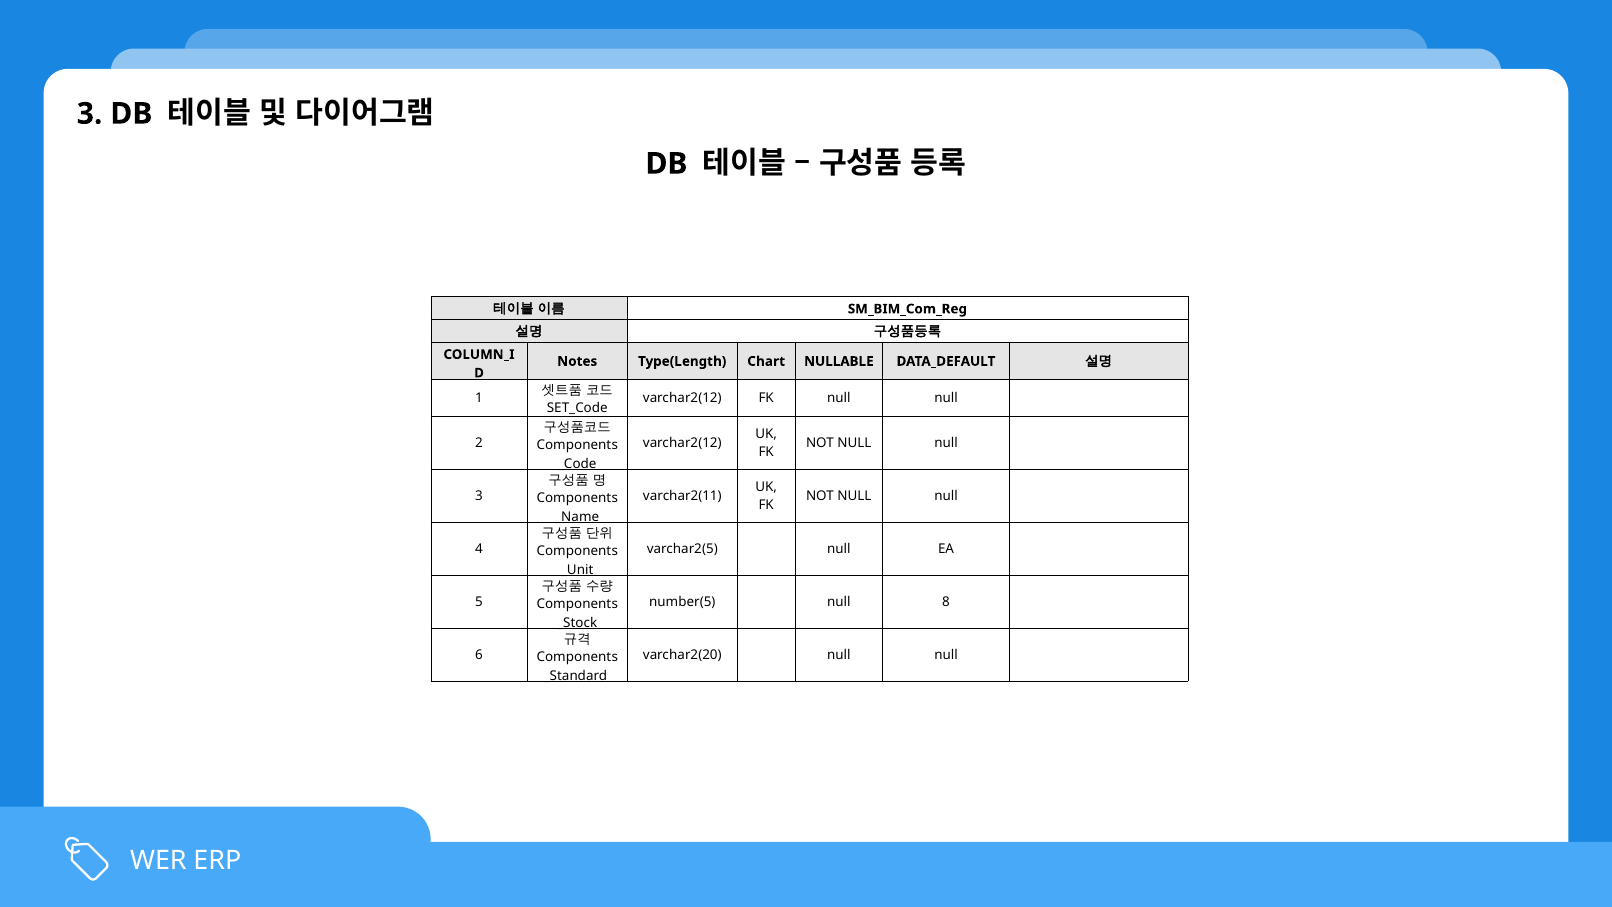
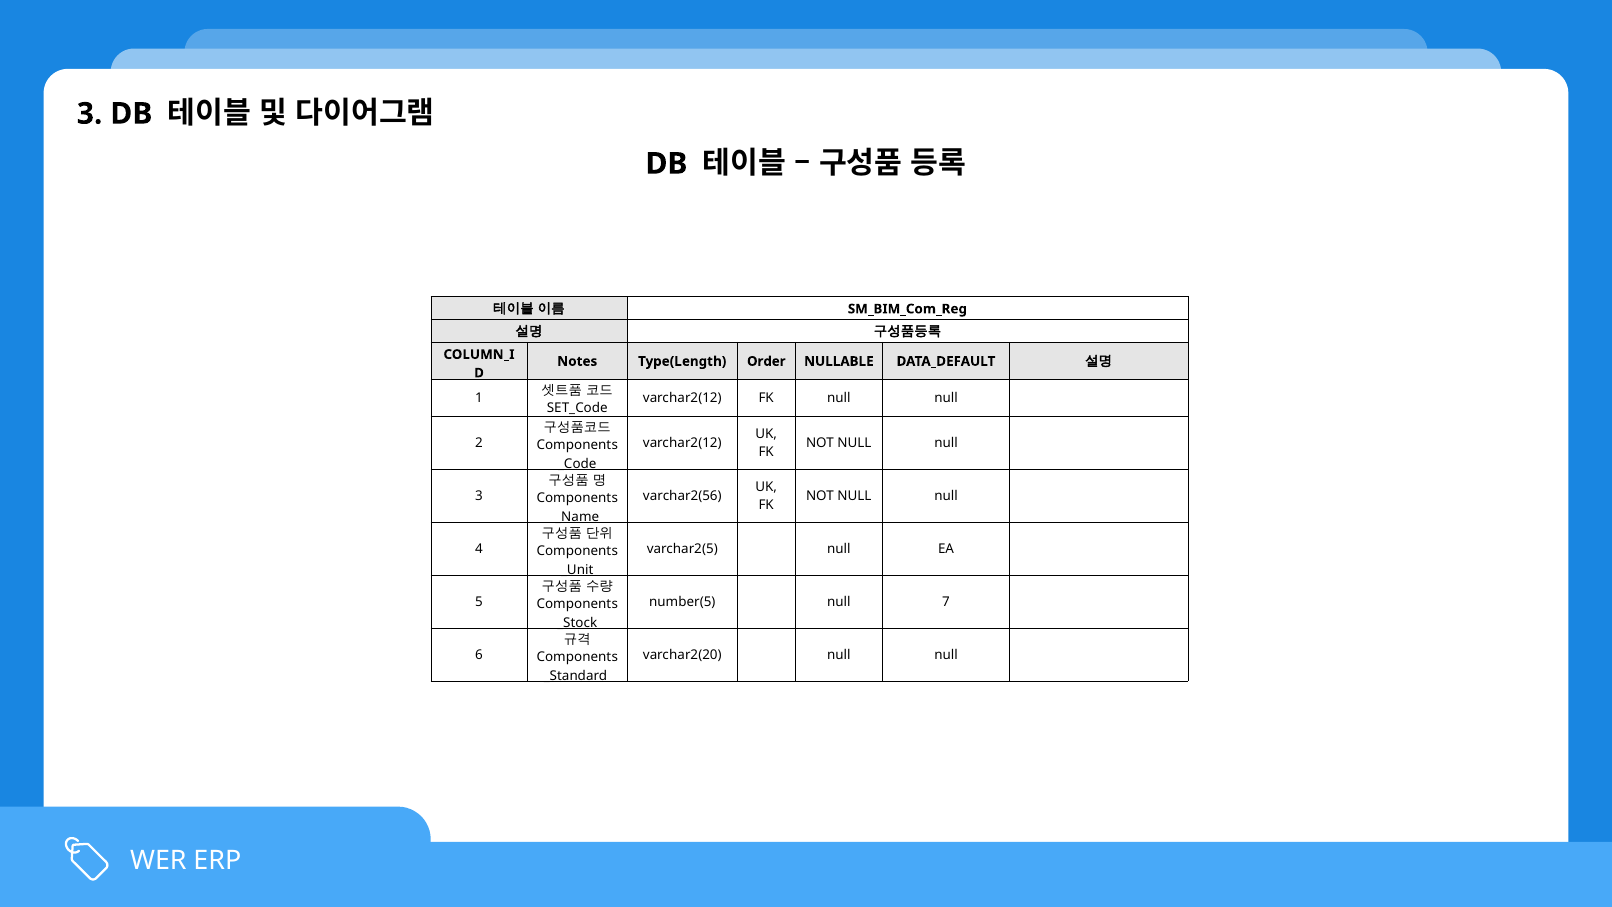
Chart: Chart -> Order (766, 361)
varchar2(11: varchar2(11 -> varchar2(56 (682, 496)
8: 8 -> 7 (946, 602)
